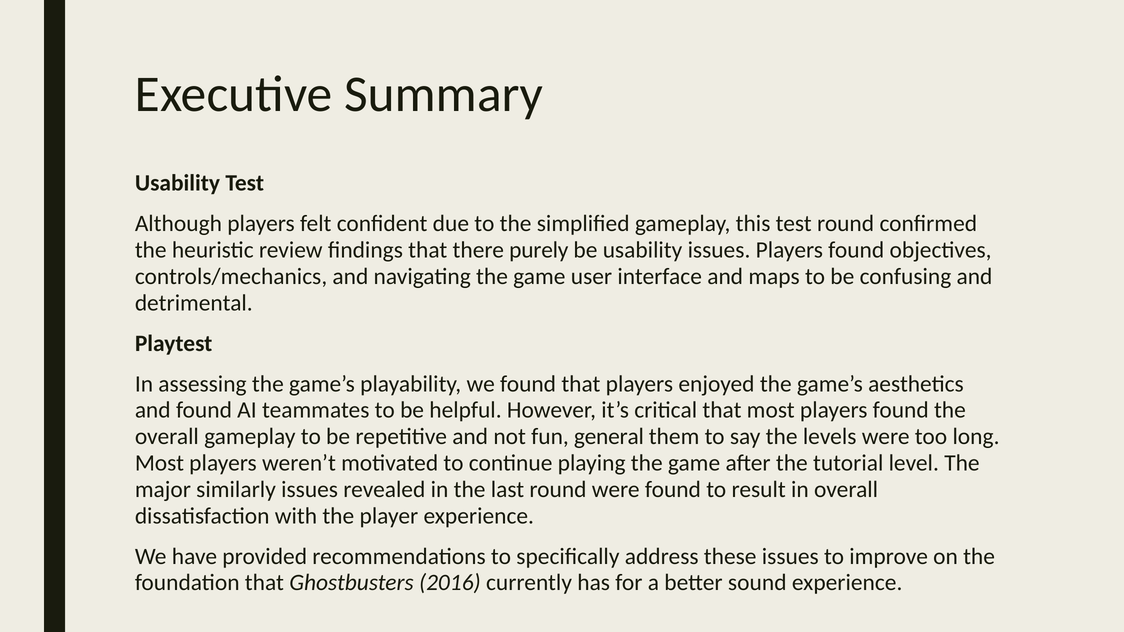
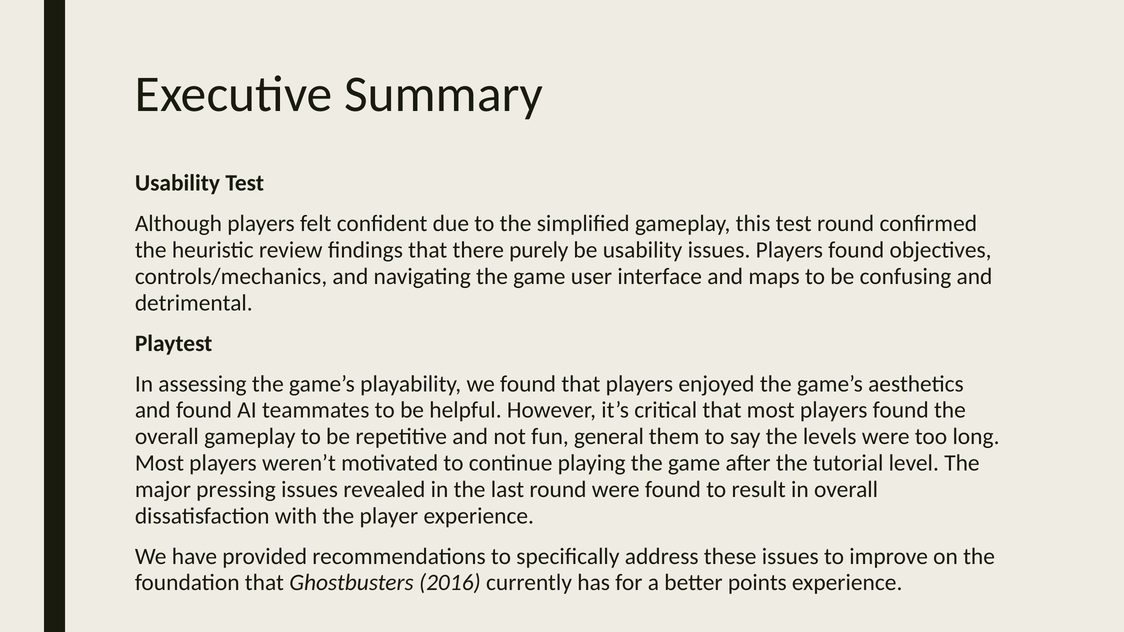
similarly: similarly -> pressing (236, 490)
sound: sound -> points (757, 583)
